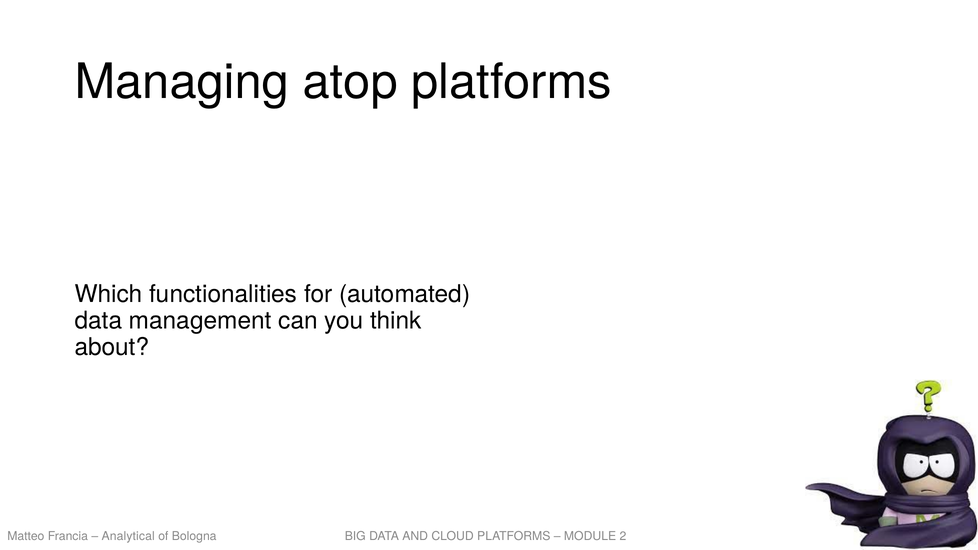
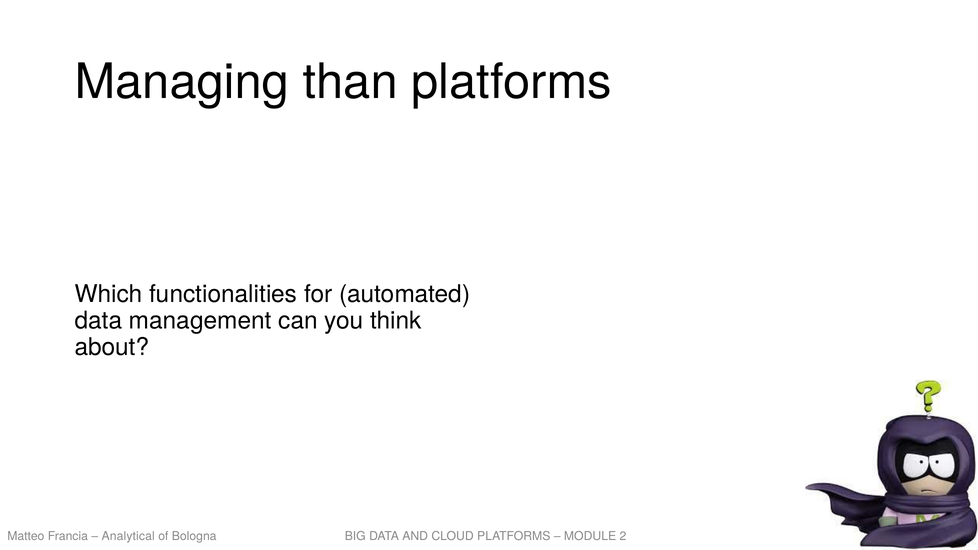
atop: atop -> than (350, 82)
